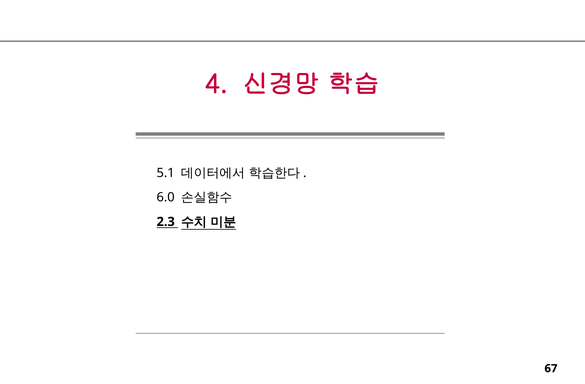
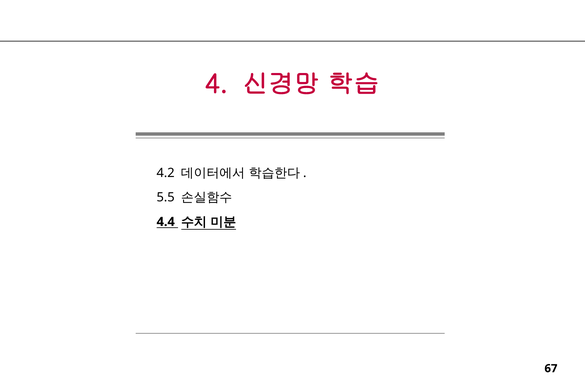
5.1: 5.1 -> 4.2 (166, 173)
6.0: 6.0 -> 5.5 (166, 197)
2.3: 2.3 -> 4.4 (166, 222)
